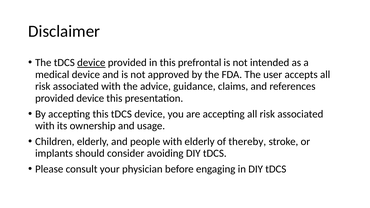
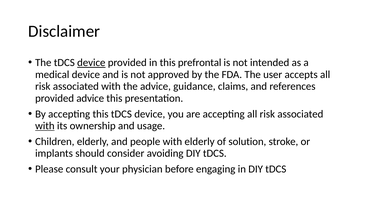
provided device: device -> advice (90, 98)
with underline: none -> present (45, 126)
thereby: thereby -> solution (247, 142)
